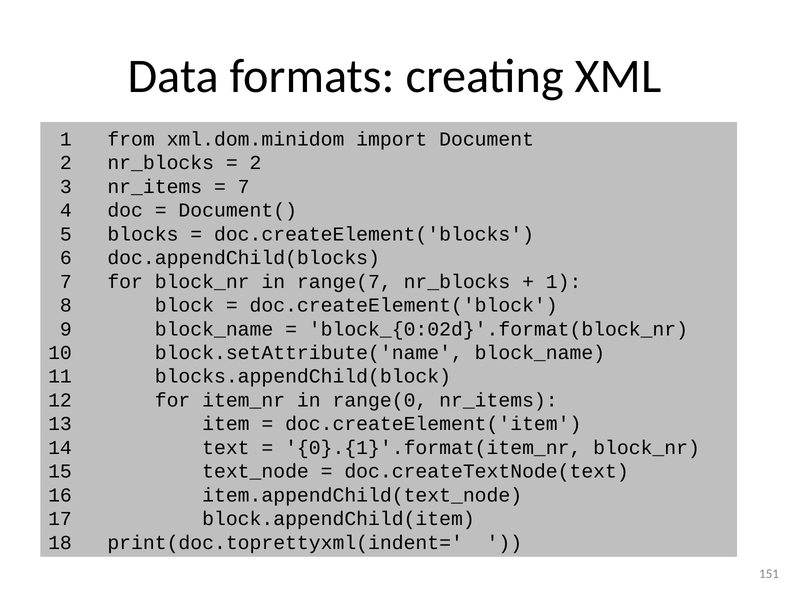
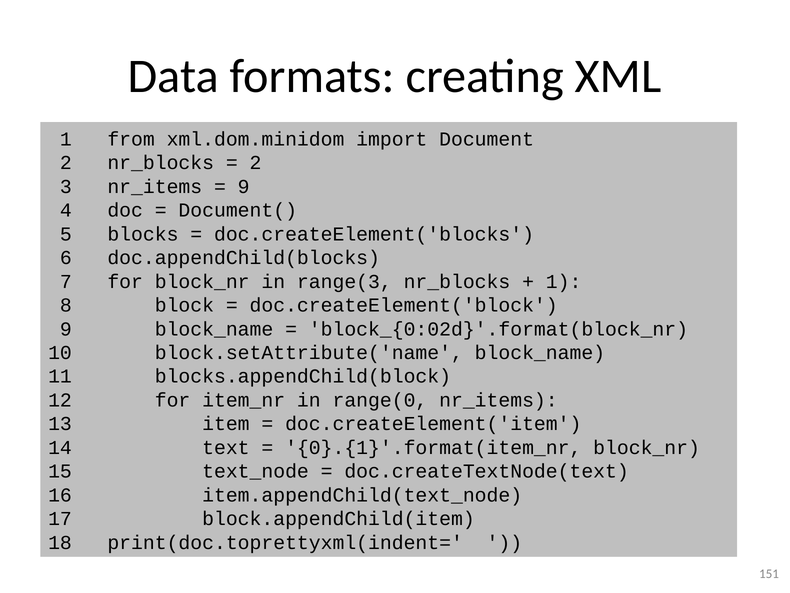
7: 7 -> 9 (244, 187)
range(7: range(7 -> range(3 (344, 281)
